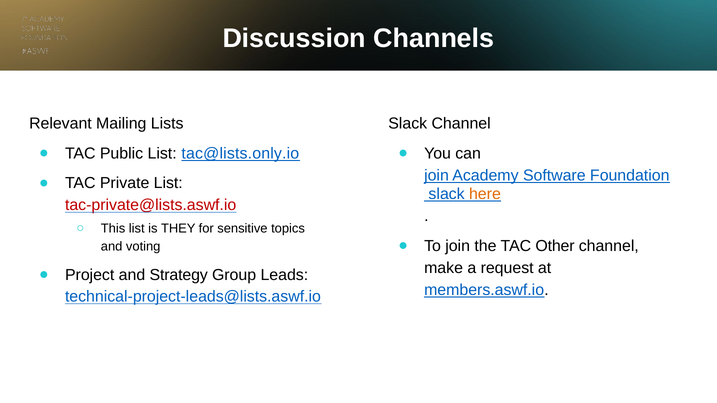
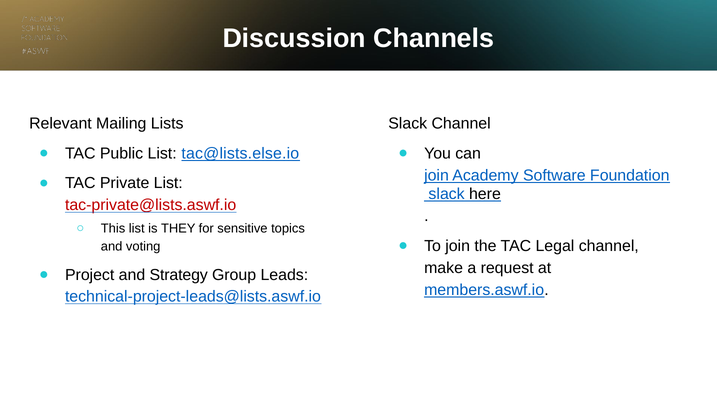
tac@lists.only.io: tac@lists.only.io -> tac@lists.else.io (240, 153)
here colour: orange -> black (485, 194)
Other: Other -> Legal (555, 246)
